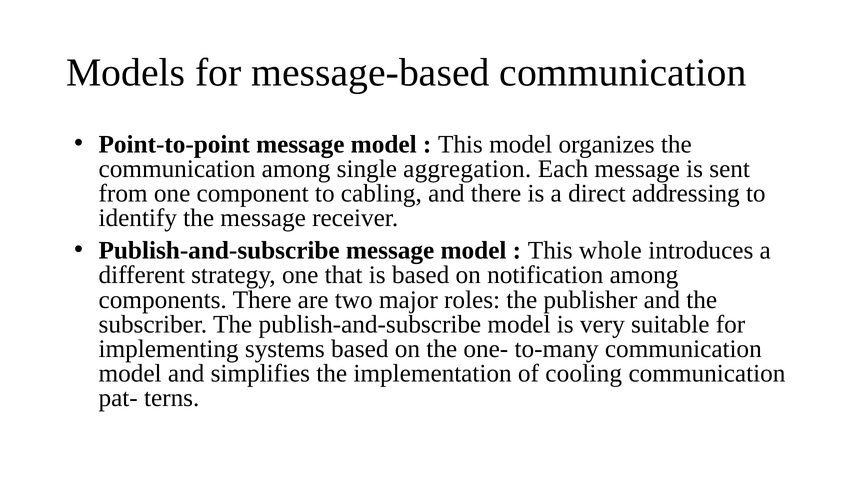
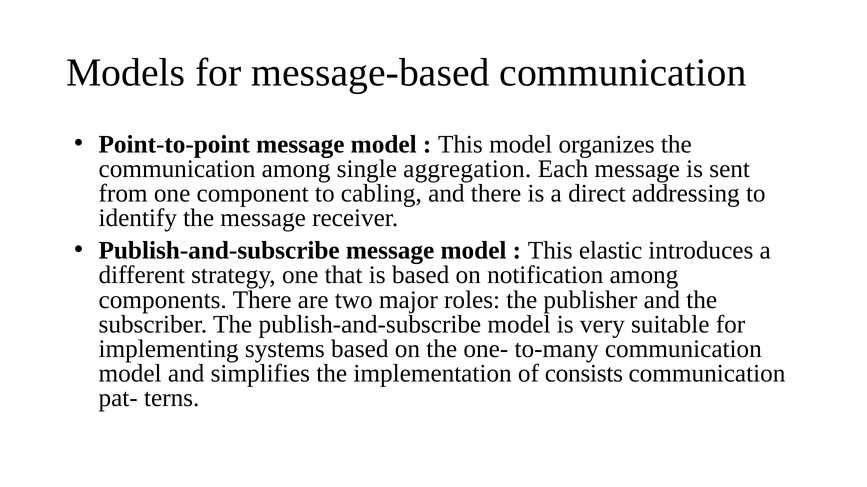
whole: whole -> elastic (611, 251)
cooling: cooling -> consists (584, 374)
